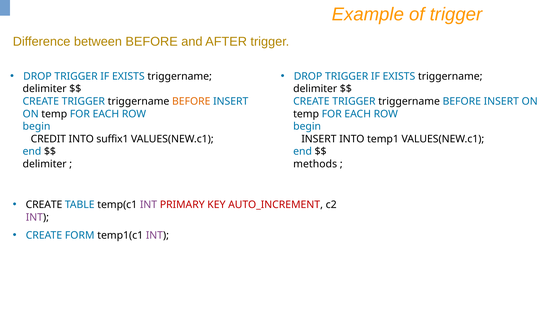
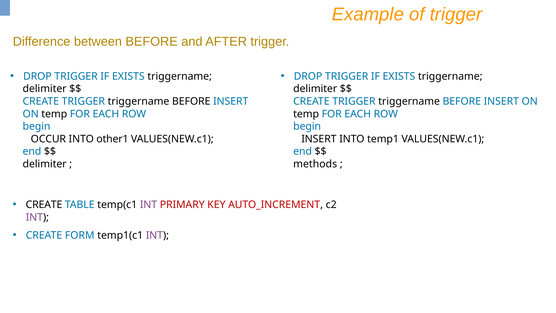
BEFORE colour: orange -> black (191, 101)
CREDIT: CREDIT -> OCCUR (48, 139)
suffix1: suffix1 -> other1 (112, 139)
